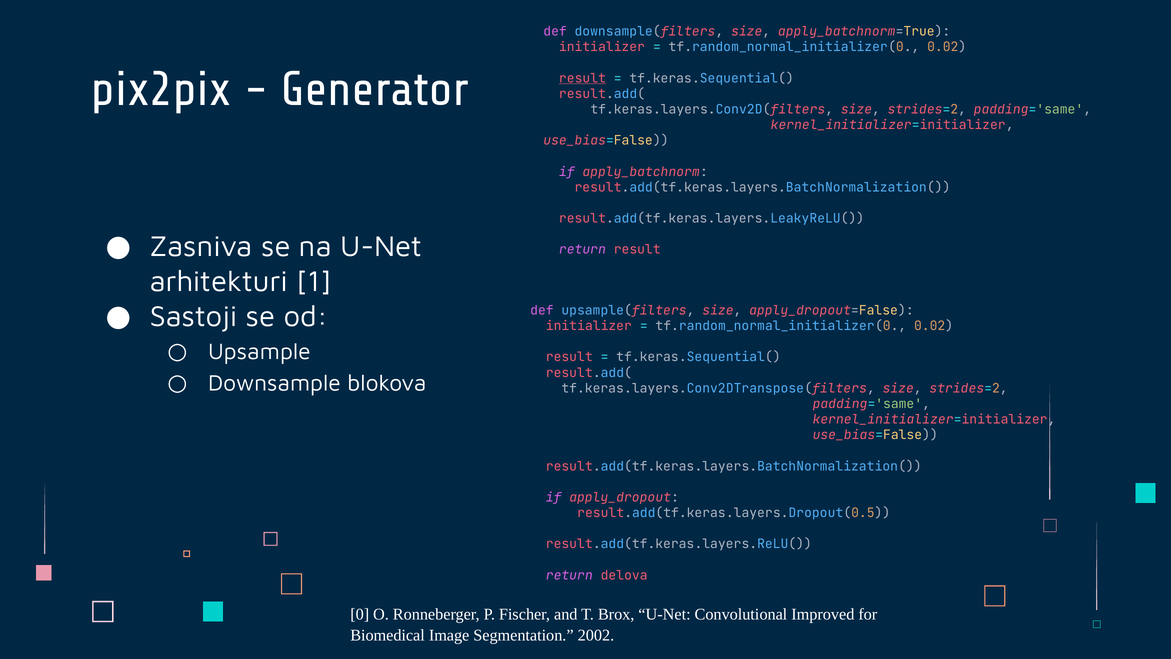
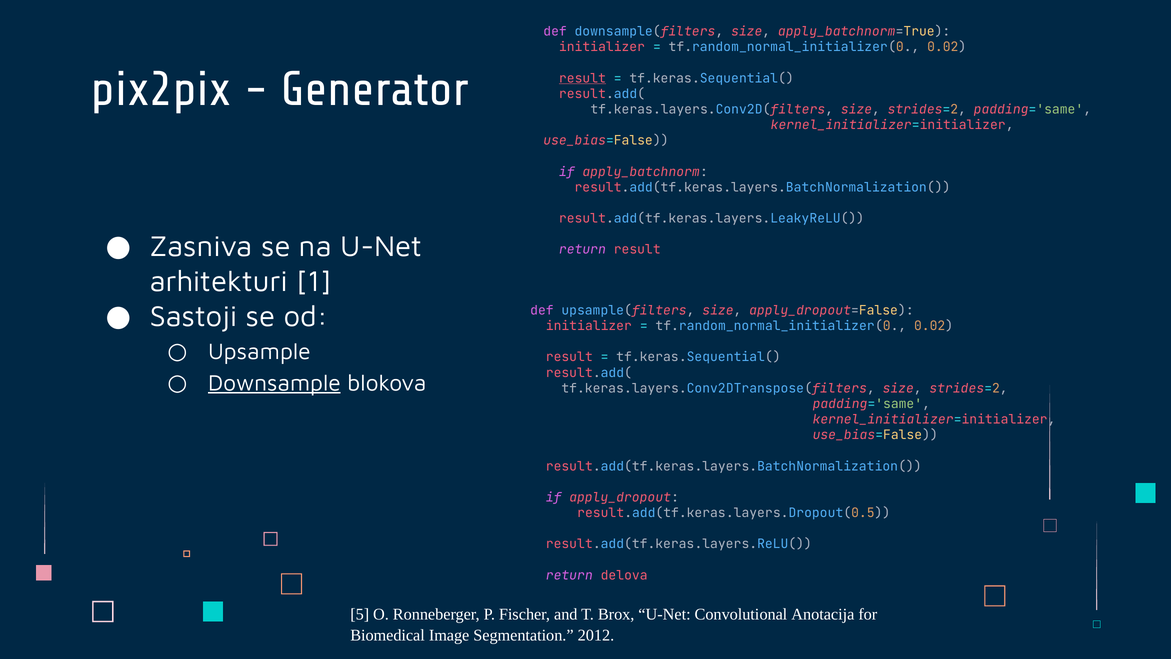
Downsample underline: none -> present (274, 383)
0: 0 -> 5 (360, 614)
Improved: Improved -> Anotacija (823, 614)
2002: 2002 -> 2012 (596, 635)
